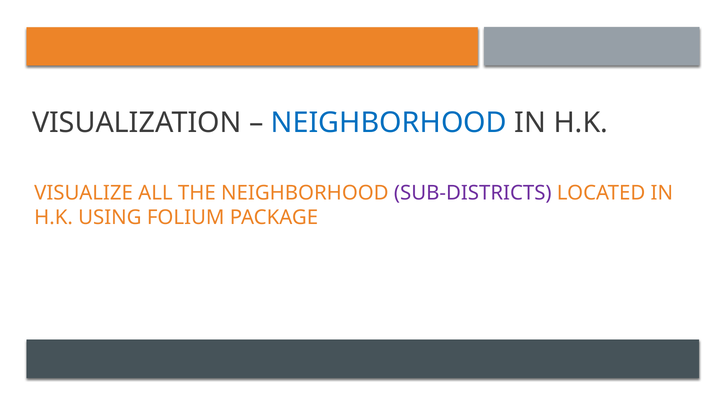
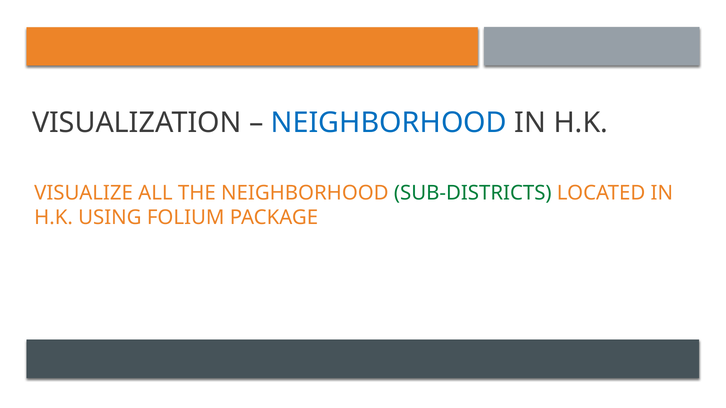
SUB-DISTRICTS colour: purple -> green (473, 193)
